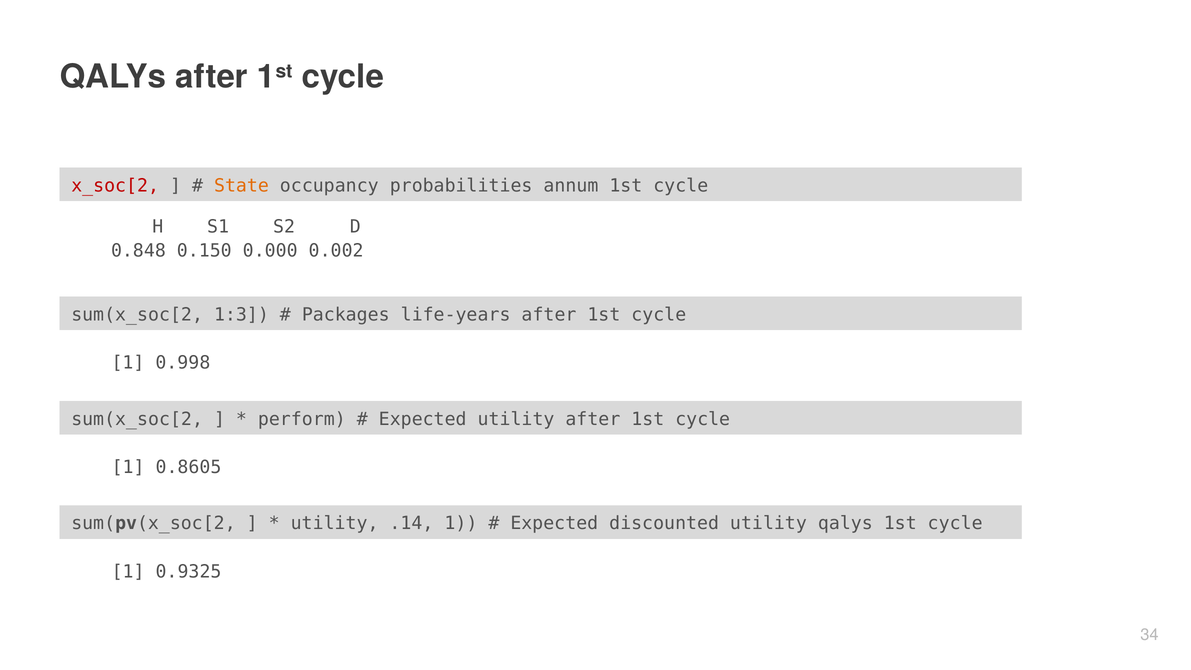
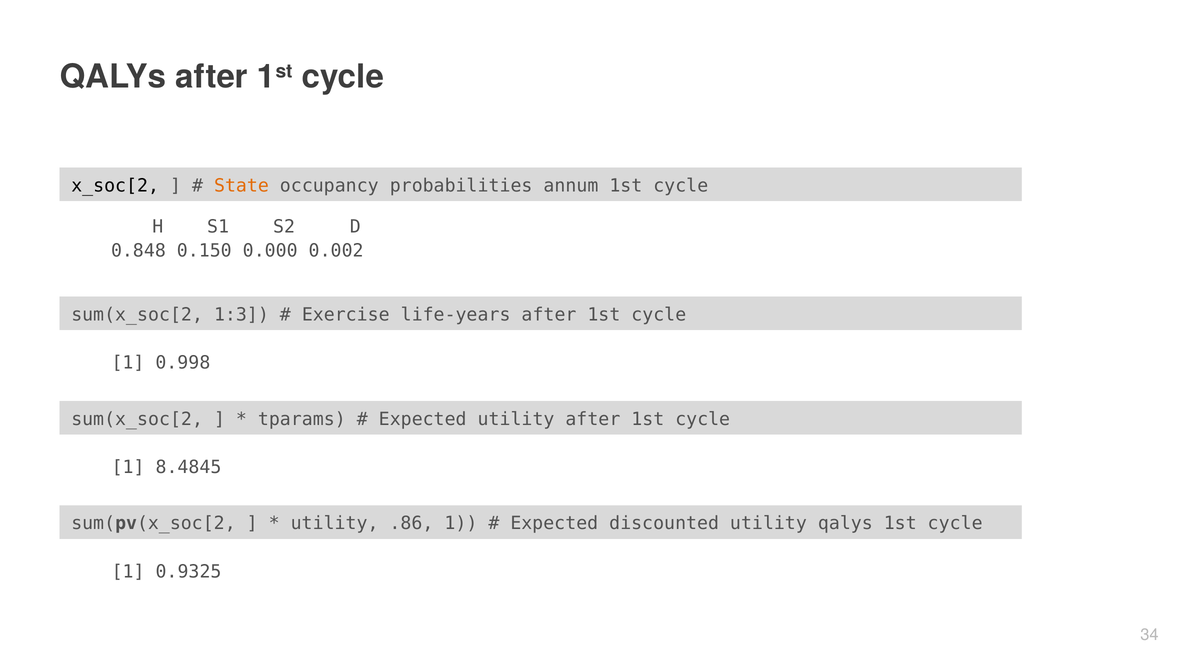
x_soc[2 colour: red -> black (115, 186)
Packages: Packages -> Exercise (346, 315)
perform: perform -> tparams (302, 419)
0.8605: 0.8605 -> 8.4845 (188, 467)
.14: .14 -> .86 (411, 523)
